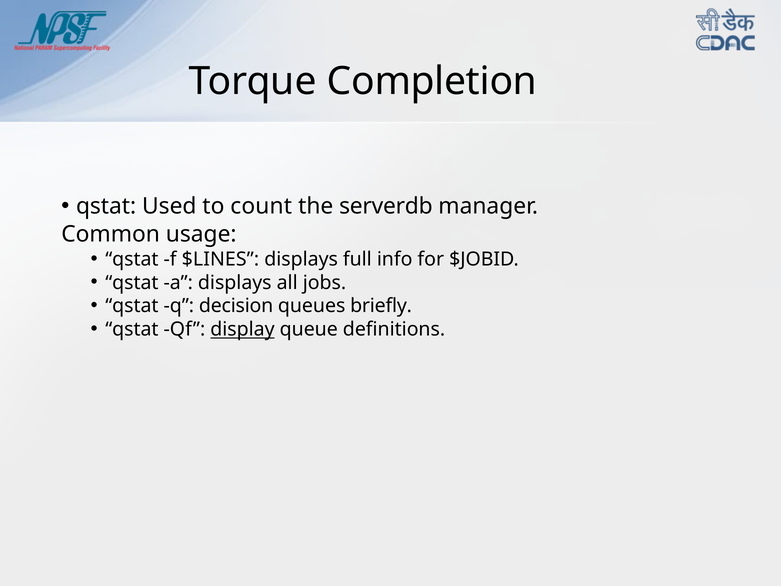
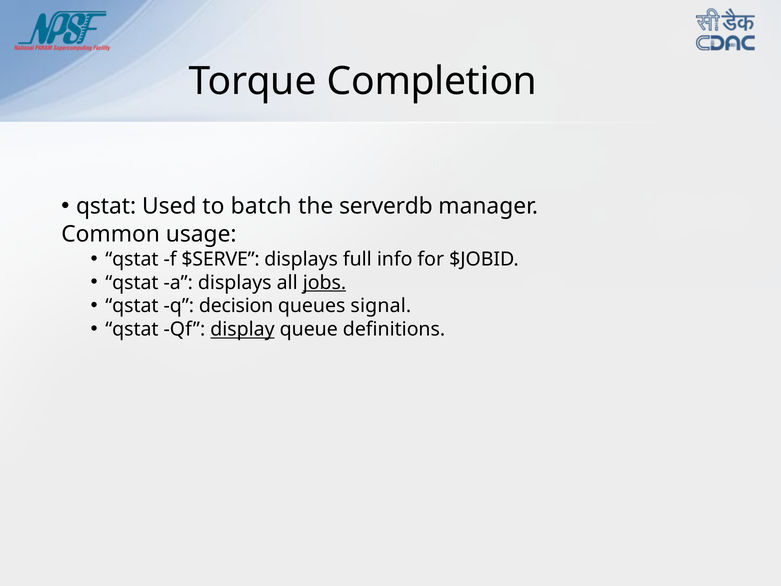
count: count -> batch (261, 206)
$LINES: $LINES -> $SERVE (221, 259)
jobs underline: none -> present (324, 282)
briefly: briefly -> signal (381, 306)
